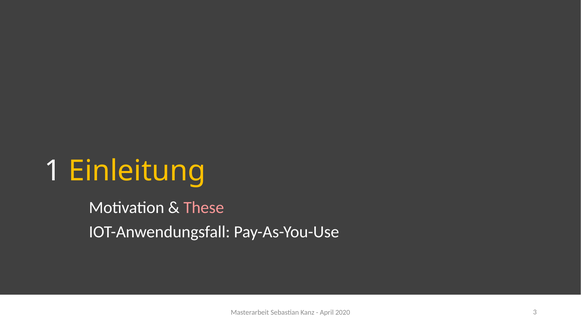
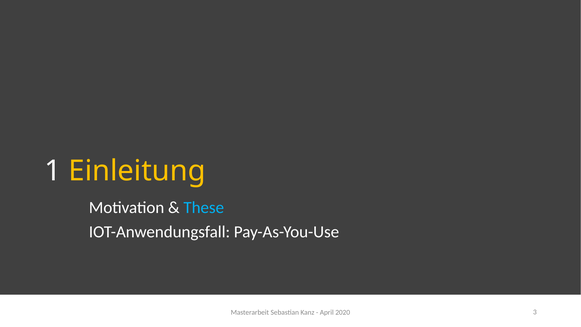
These colour: pink -> light blue (204, 208)
